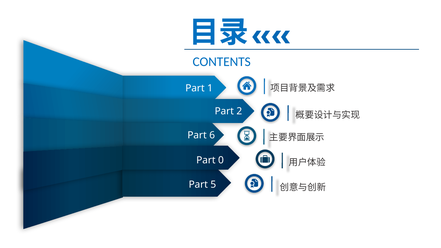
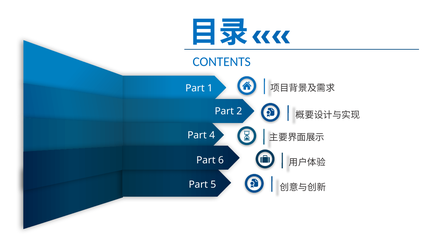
6: 6 -> 4 (212, 135)
0: 0 -> 6 (221, 160)
